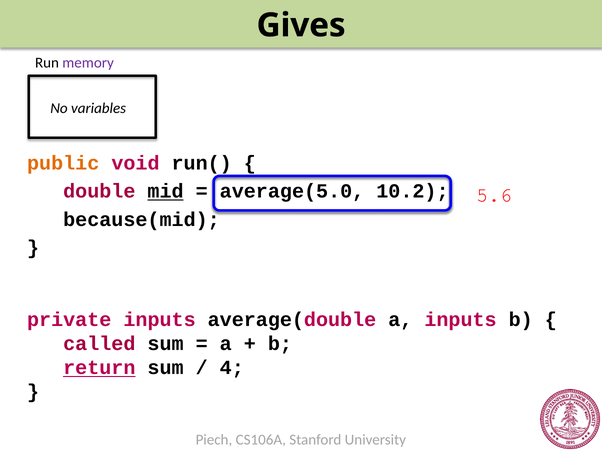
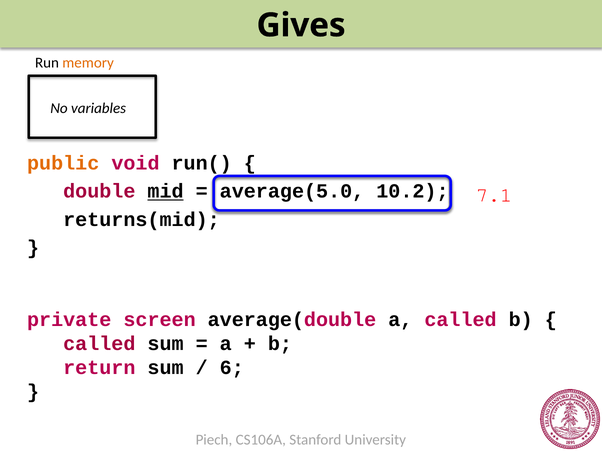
memory colour: purple -> orange (88, 63)
5.6: 5.6 -> 7.1 (494, 195)
because(mid: because(mid -> returns(mid (141, 220)
private inputs: inputs -> screen (160, 320)
a inputs: inputs -> called (461, 320)
return underline: present -> none (99, 368)
4: 4 -> 6 (232, 368)
